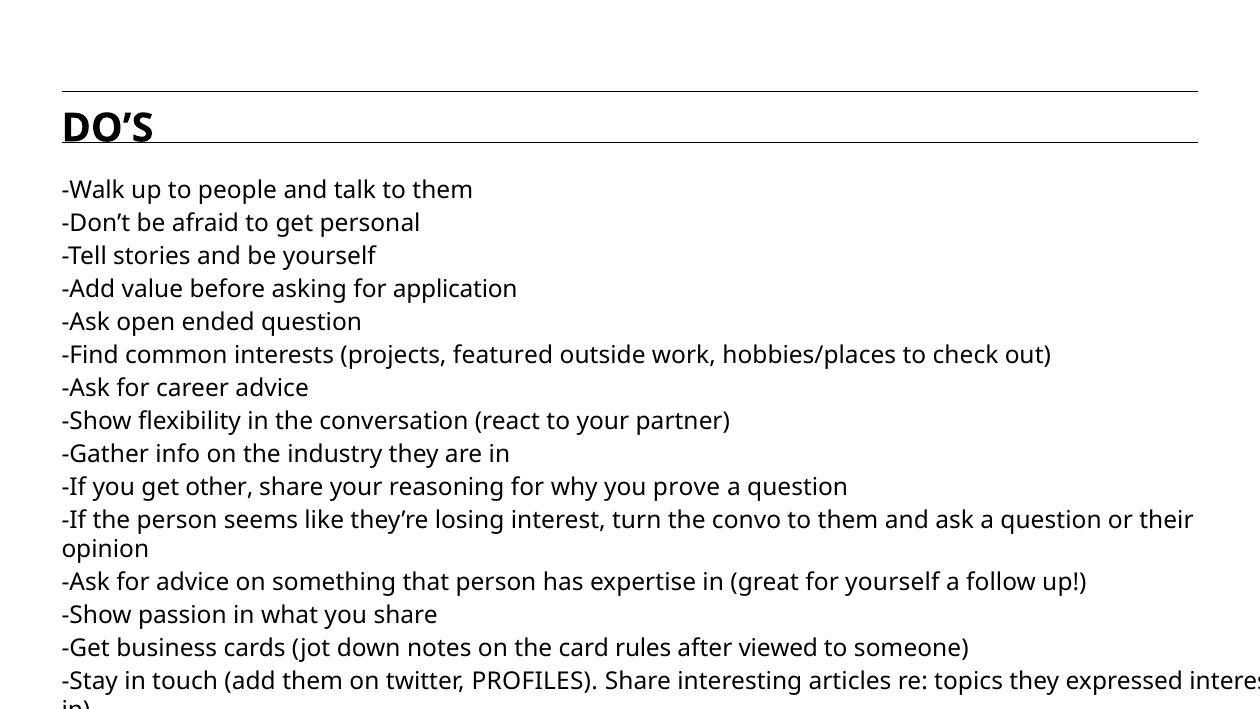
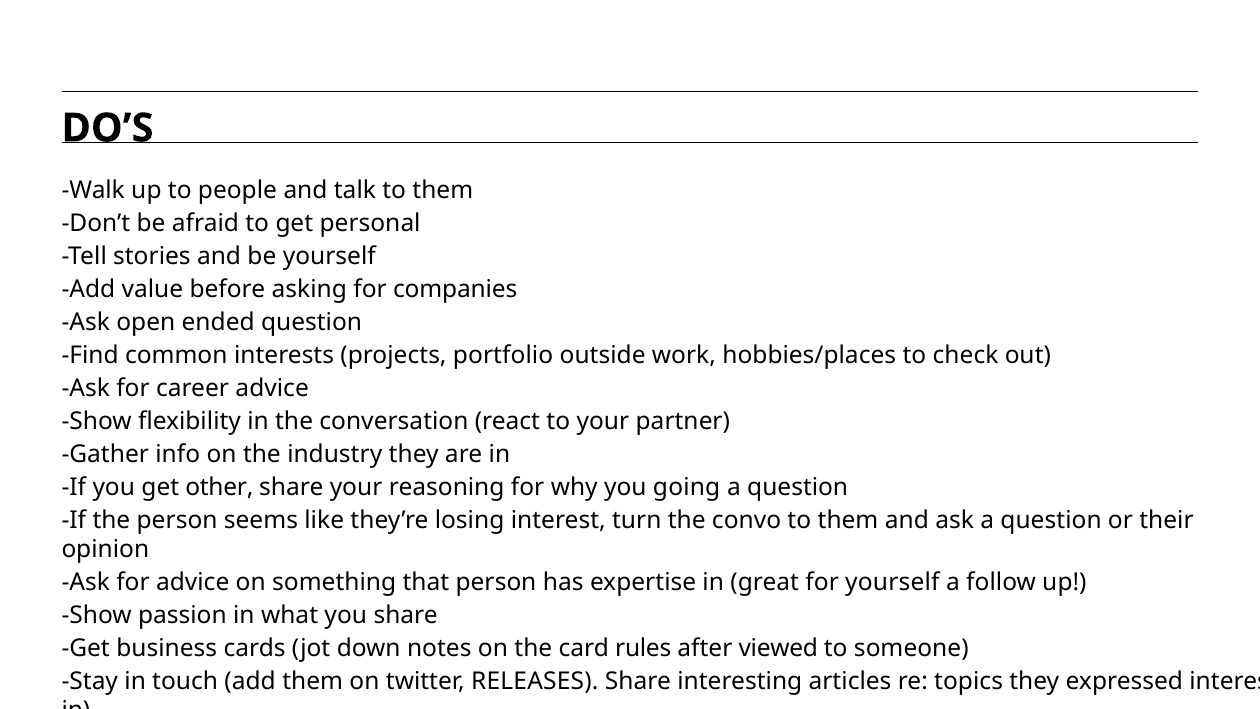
application: application -> companies (455, 289)
featured: featured -> portfolio (503, 355)
prove: prove -> going (687, 487)
PROFILES: PROFILES -> RELEASES (535, 681)
